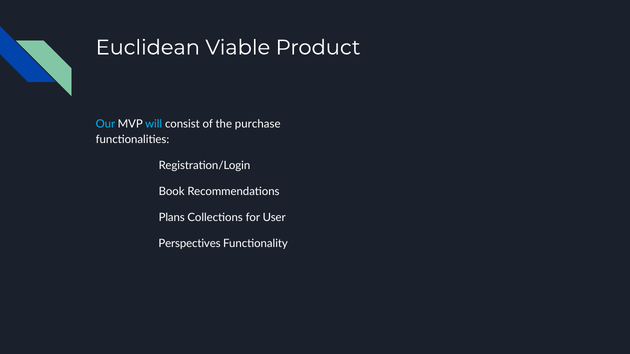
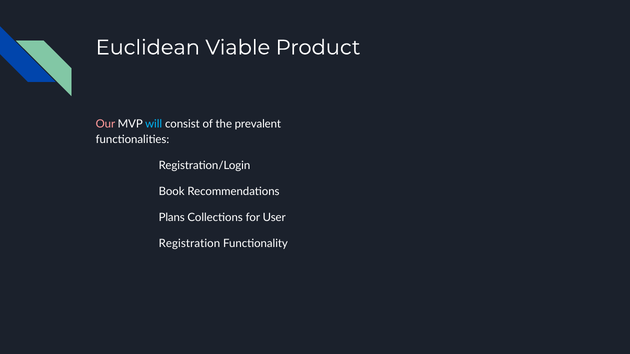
Our colour: light blue -> pink (105, 124)
purchase: purchase -> prevalent (258, 124)
Perspectives: Perspectives -> Registration (189, 244)
